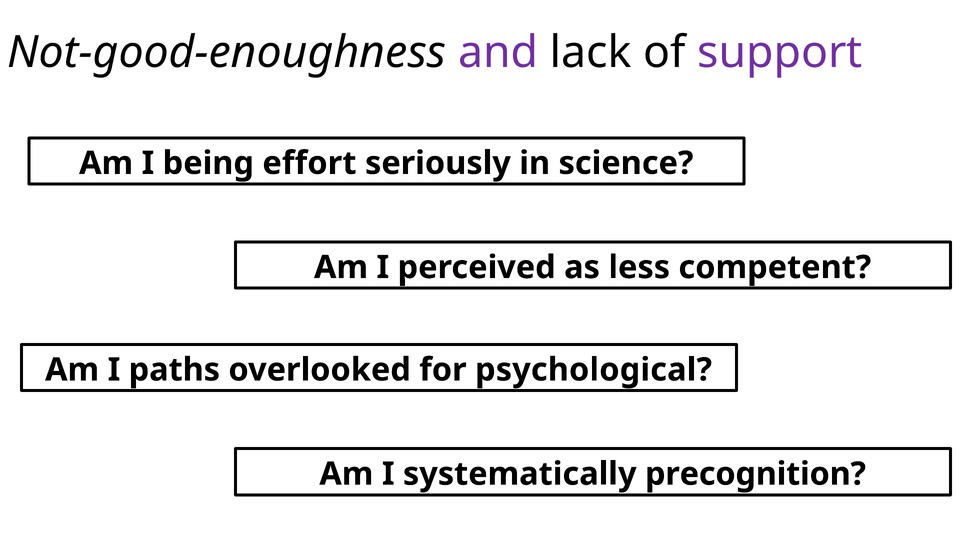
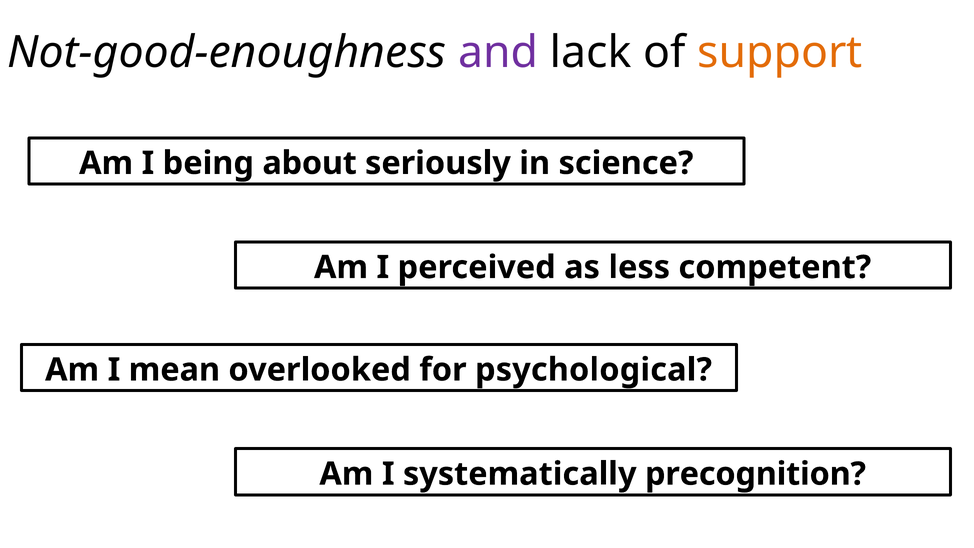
support colour: purple -> orange (780, 53)
effort: effort -> about (310, 163)
paths: paths -> mean (174, 370)
